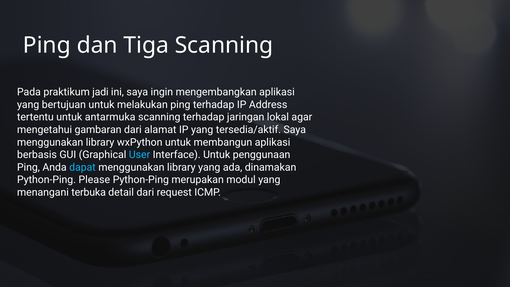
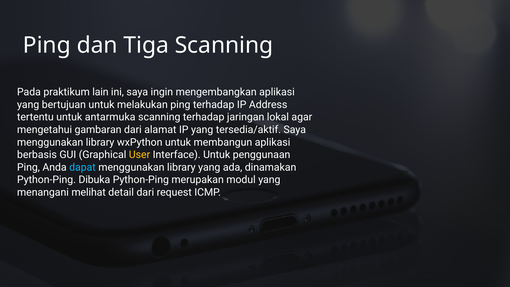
jadi: jadi -> lain (100, 92)
User colour: light blue -> yellow (140, 155)
Please: Please -> Dibuka (94, 180)
terbuka: terbuka -> melihat (89, 192)
